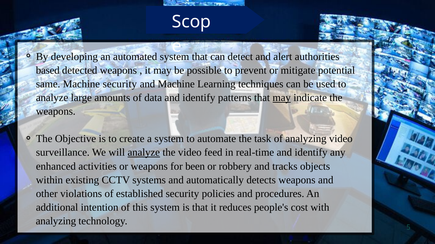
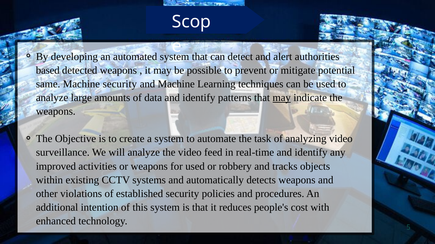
analyze underline: present -> none (144, 153)
enhanced: enhanced -> improved (56, 167)
for been: been -> used (195, 167)
analyzing: analyzing -> enhanced (56, 222)
